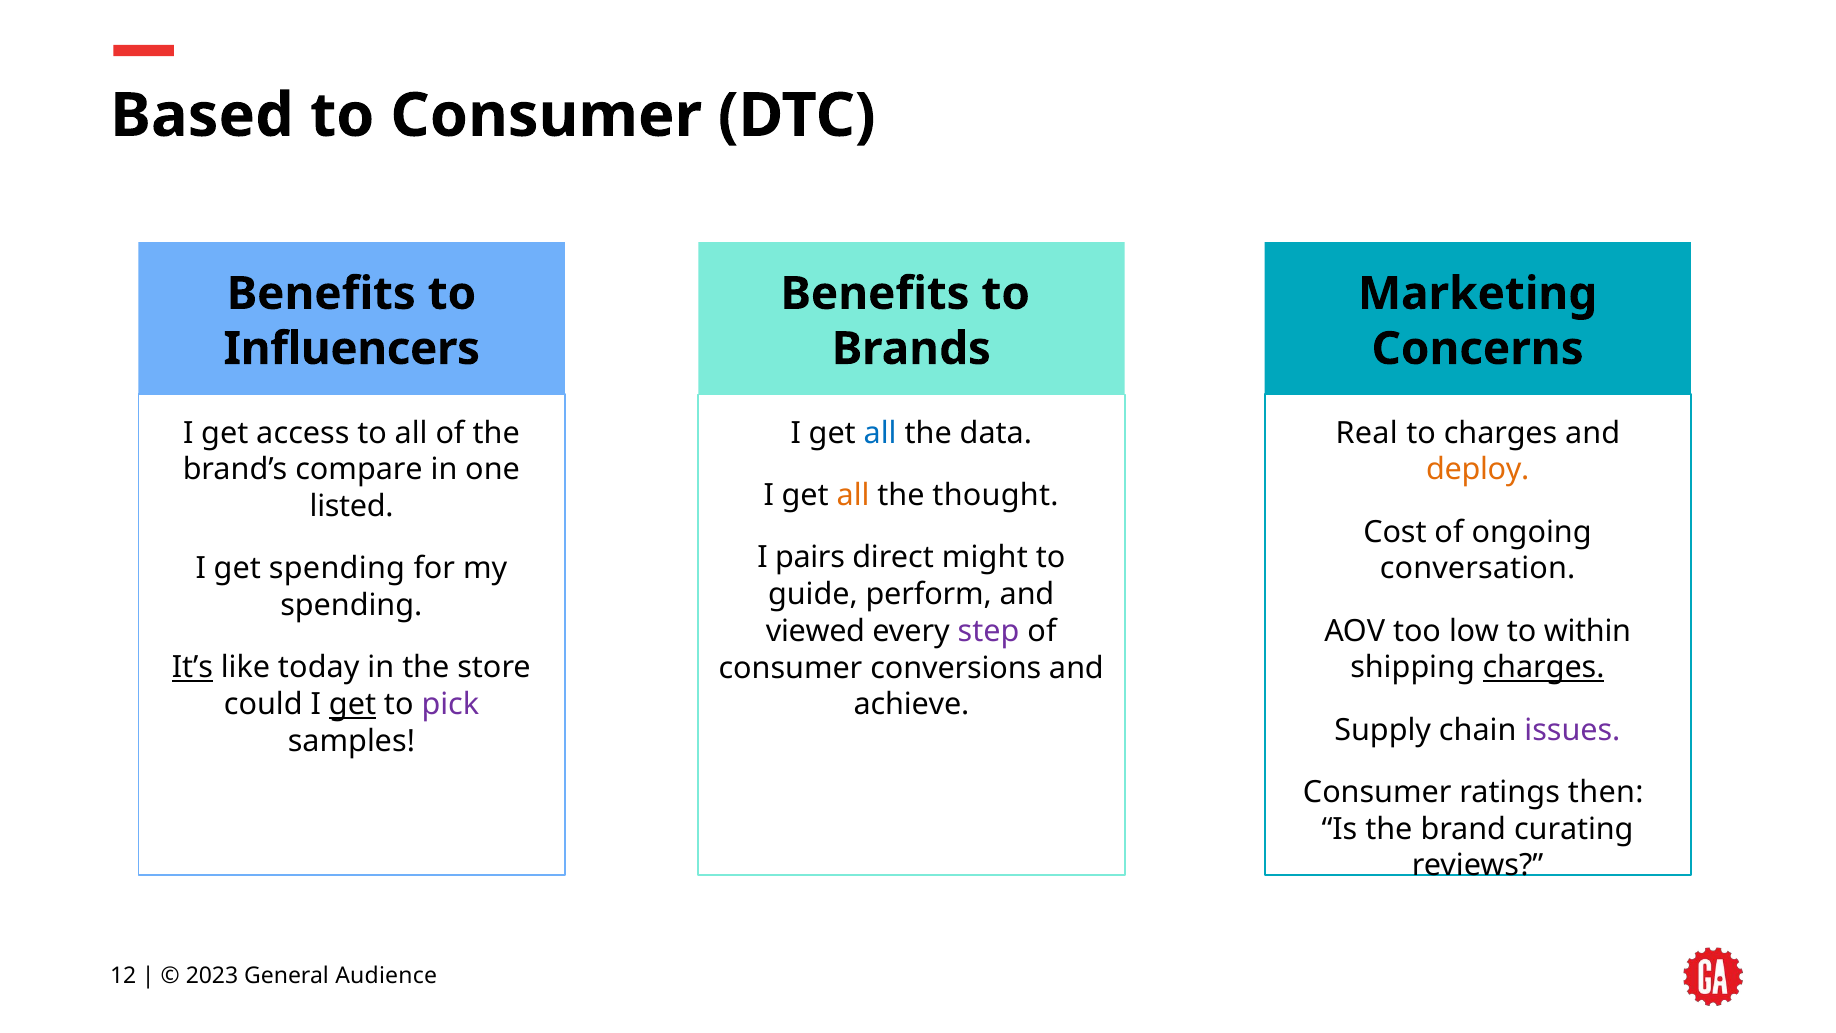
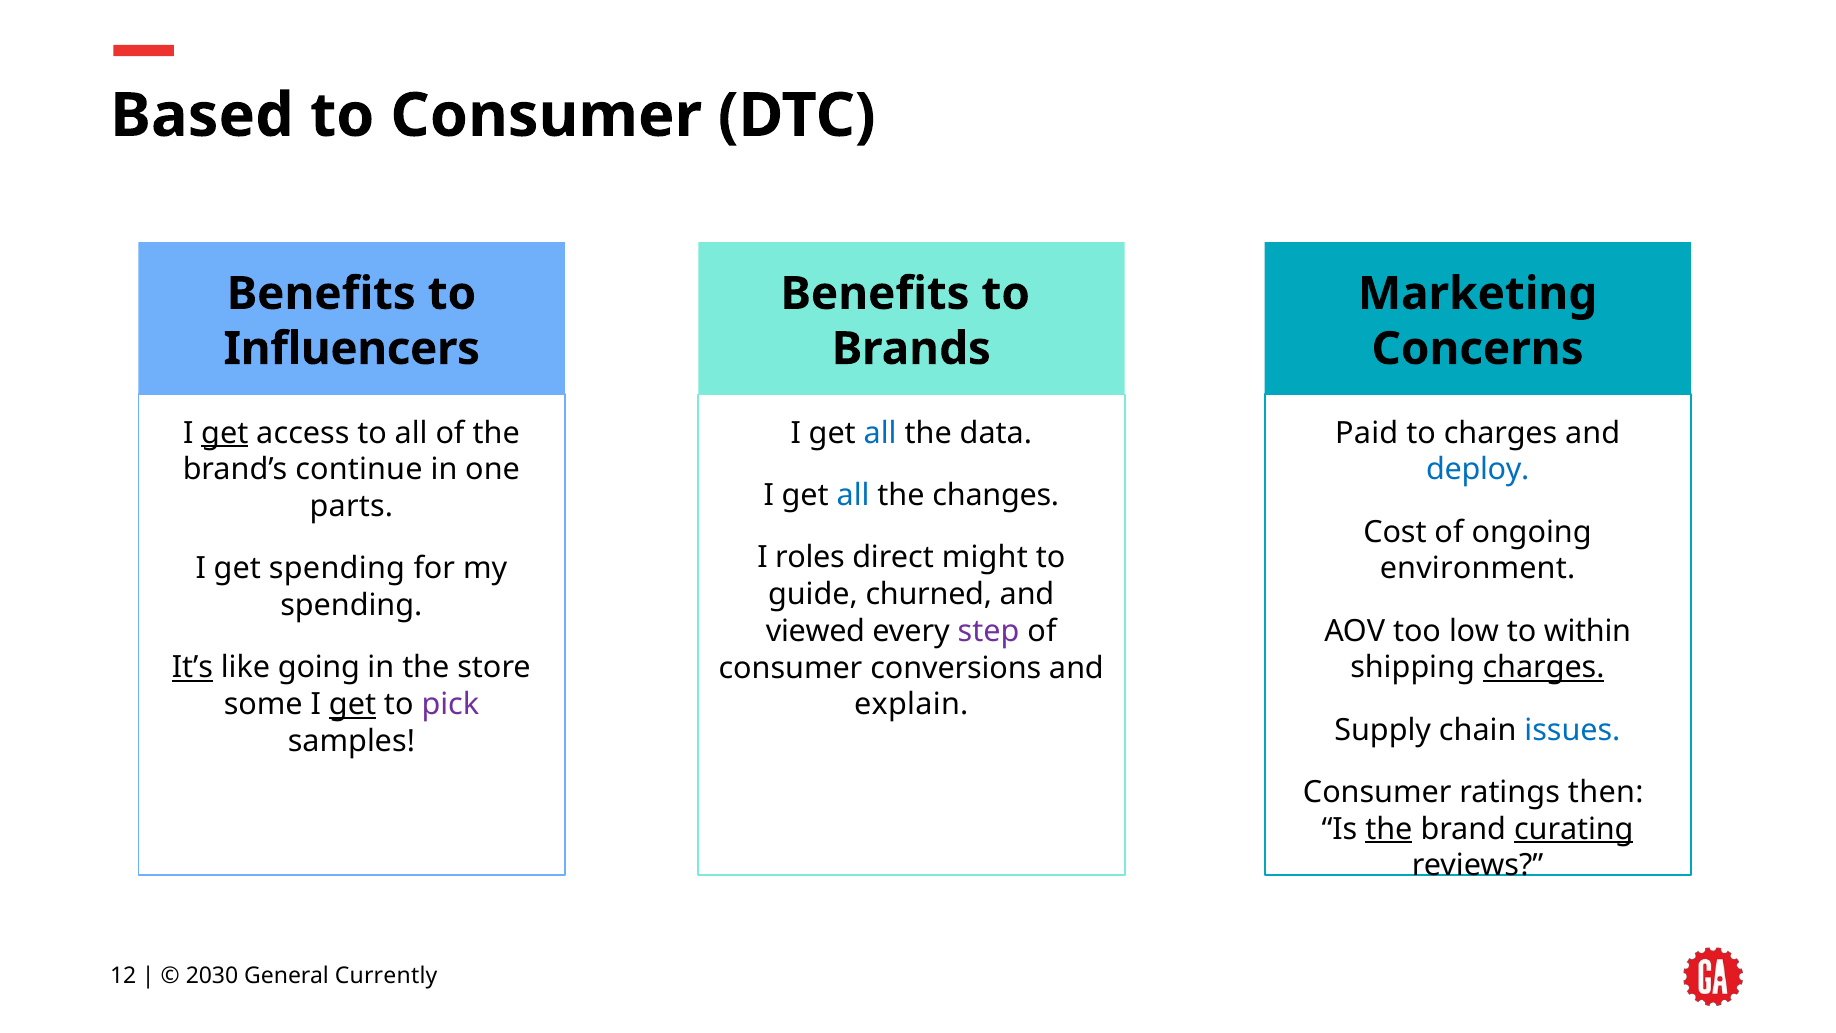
get underline: none -> present (225, 433)
Real: Real -> Paid (1367, 433)
compare: compare -> continue (359, 470)
deploy colour: orange -> blue (1478, 470)
all colour: orange -> blue (853, 496)
thought: thought -> changes (996, 496)
listed: listed -> parts (351, 506)
pairs: pairs -> roles (810, 558)
conversation: conversation -> environment (1478, 569)
perform: perform -> churned (929, 594)
today: today -> going (319, 668)
could: could -> some (263, 704)
achieve: achieve -> explain (911, 705)
issues colour: purple -> blue (1572, 730)
the underline: none -> present (1389, 829)
curating underline: none -> present (1574, 829)
2023: 2023 -> 2030 (212, 975)
Audience: Audience -> Currently (386, 975)
